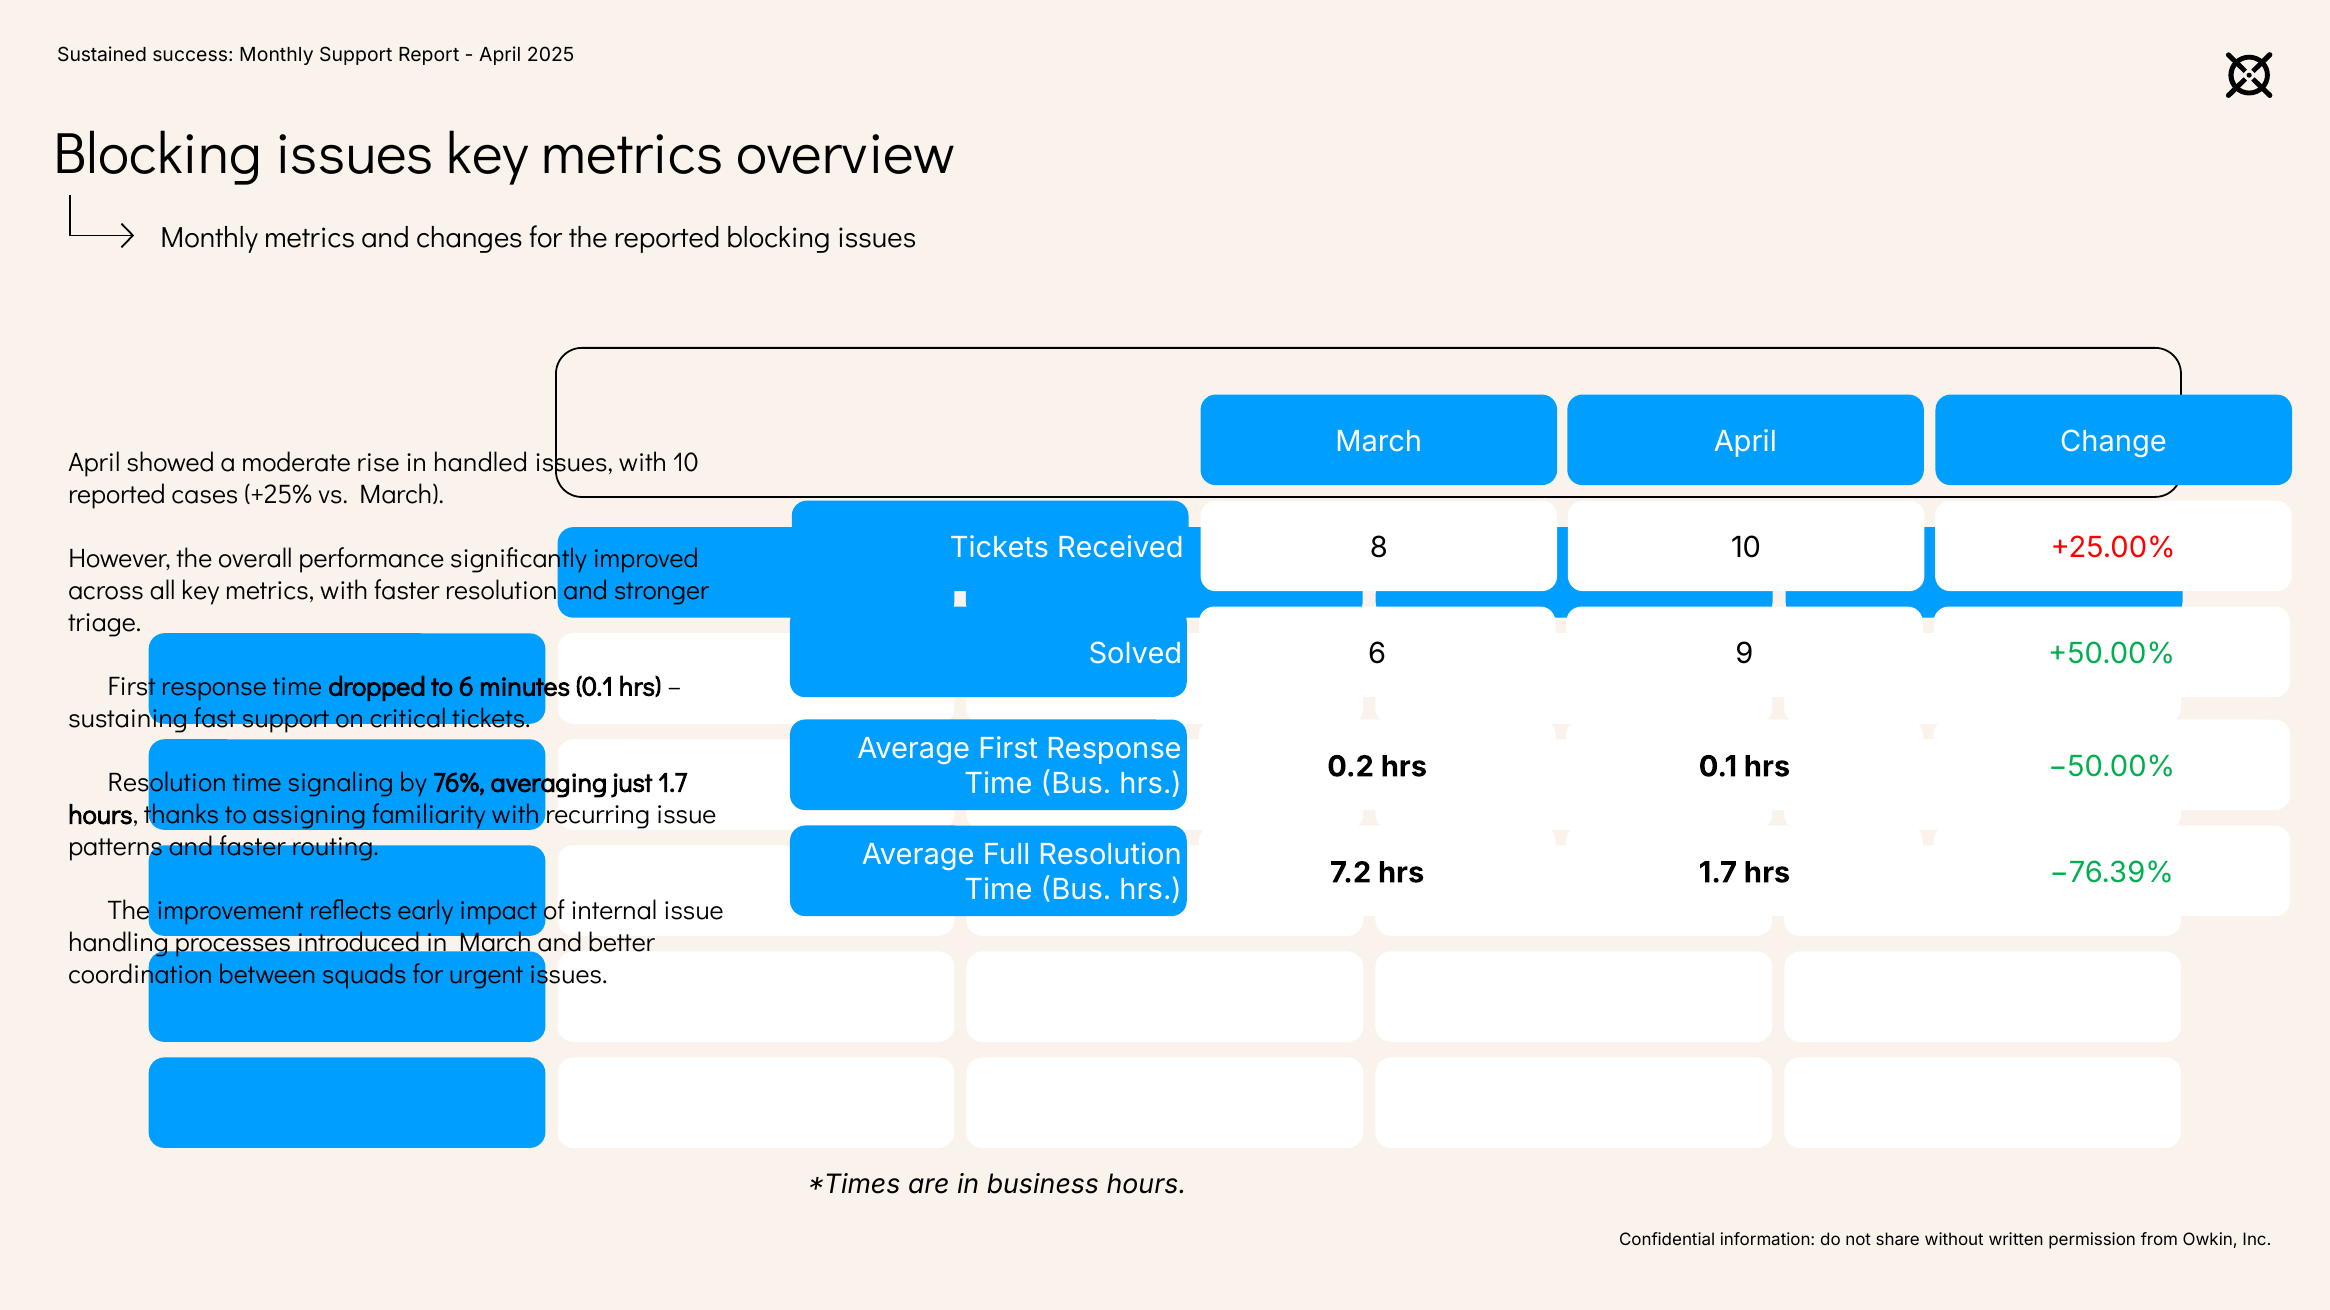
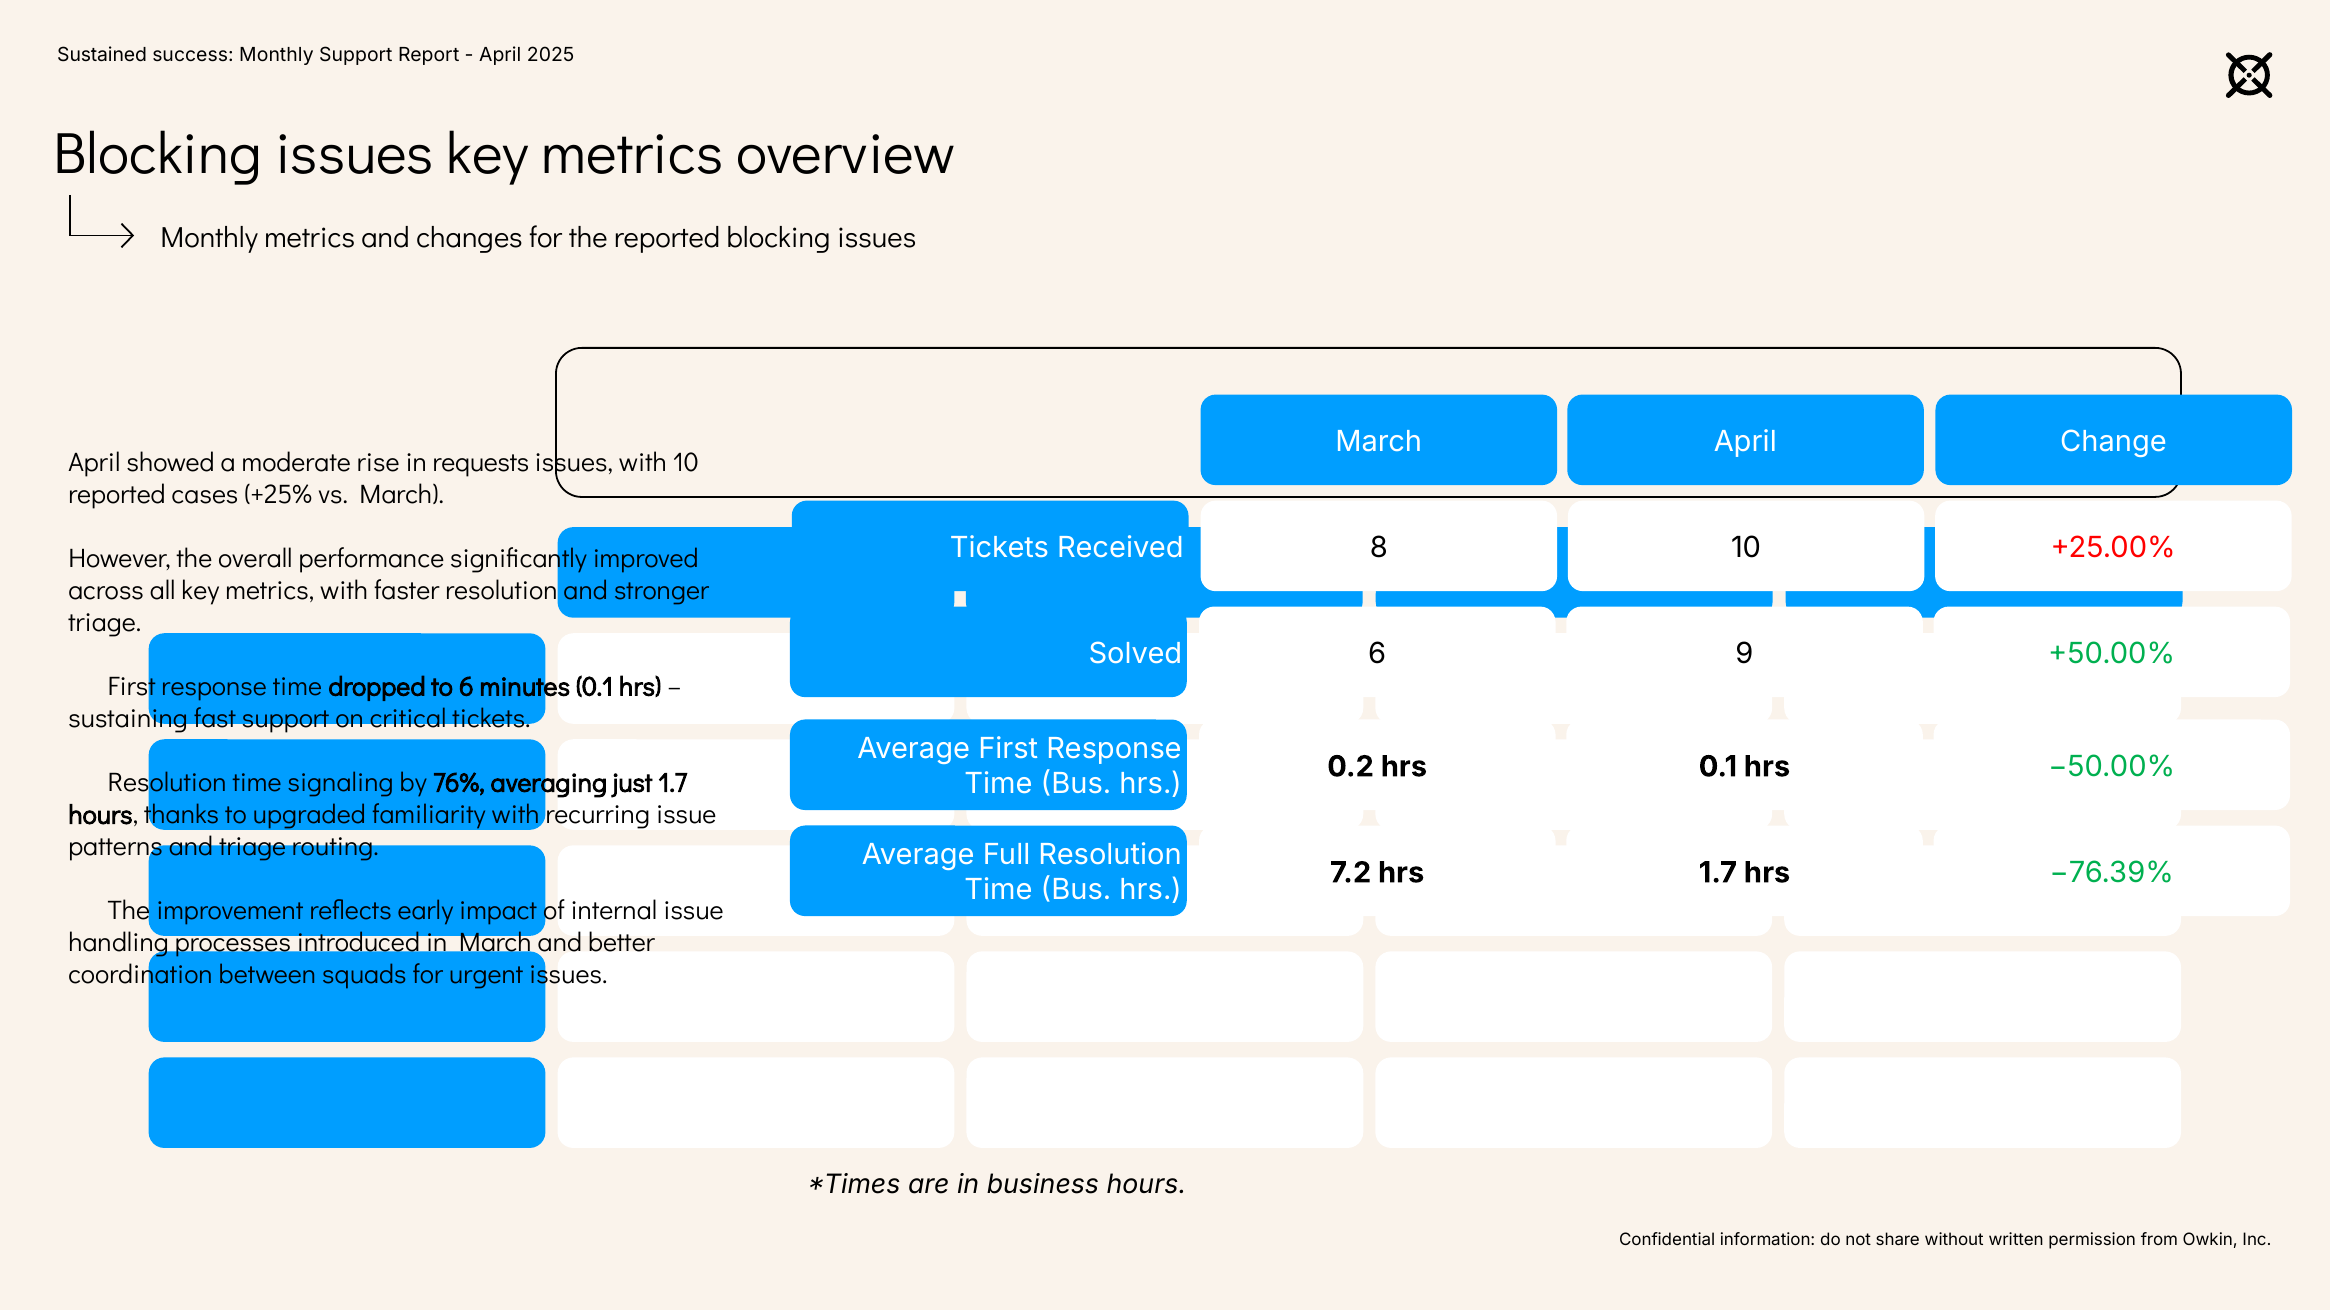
handled: handled -> requests (481, 462)
assigning: assigning -> upgraded (309, 815)
and faster: faster -> triage (253, 847)
